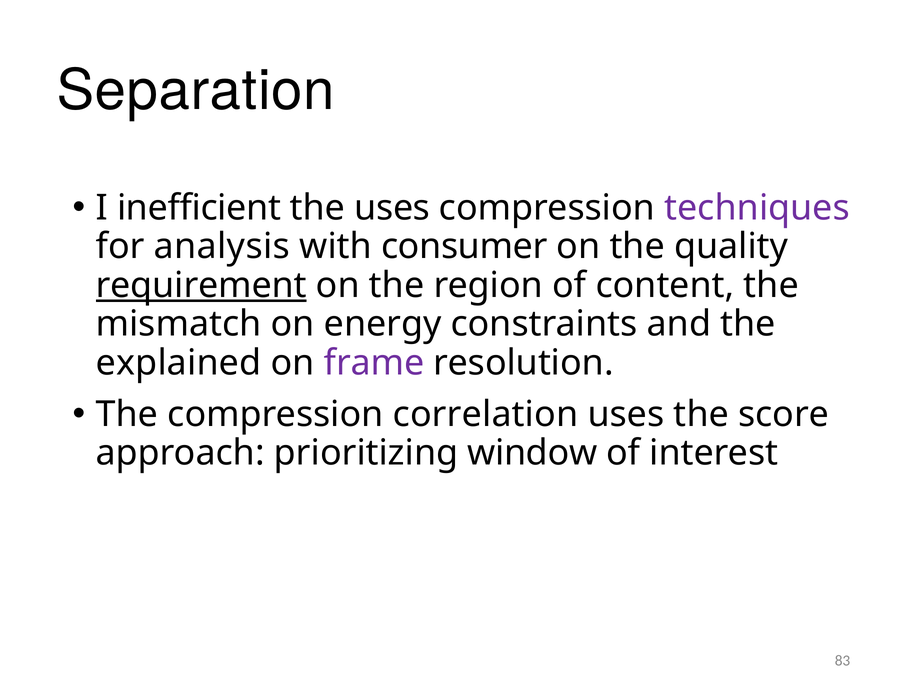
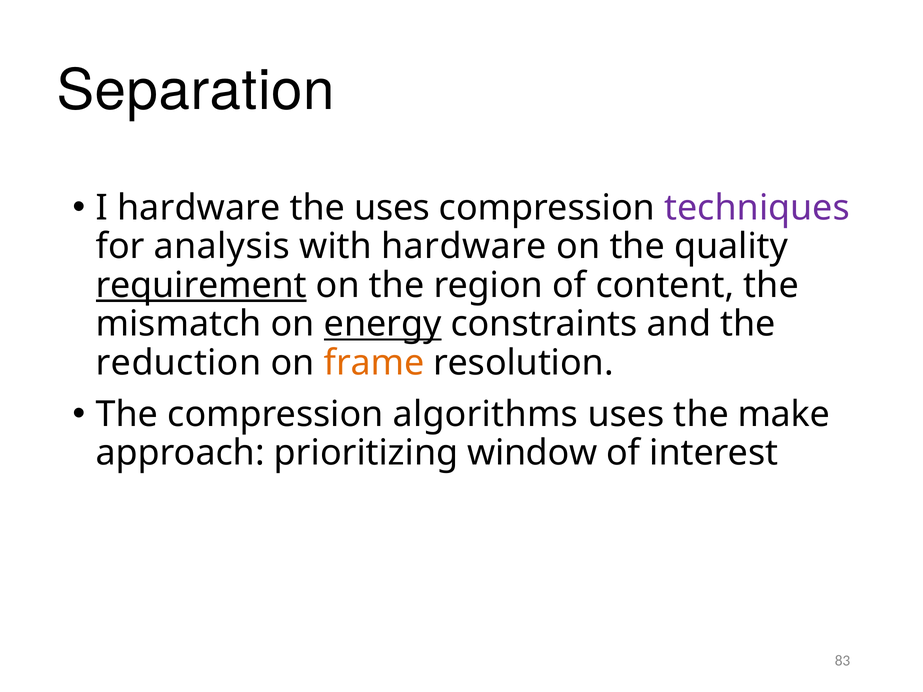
I inefficient: inefficient -> hardware (199, 208)
with consumer: consumer -> hardware (464, 247)
energy underline: none -> present (383, 324)
explained: explained -> reduction (178, 363)
frame colour: purple -> orange (374, 363)
correlation: correlation -> algorithms (485, 414)
score: score -> make (784, 414)
